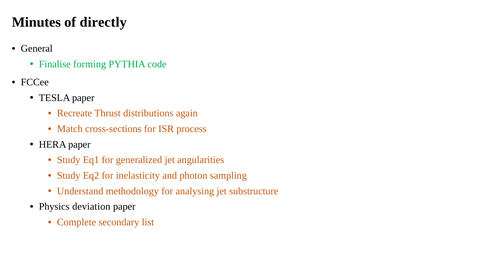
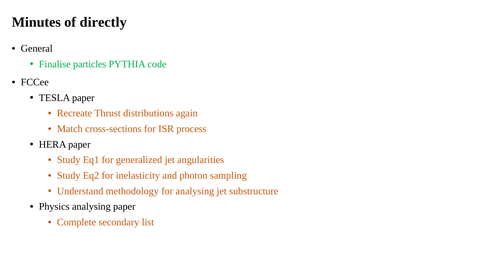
forming: forming -> particles (90, 64)
Physics deviation: deviation -> analysing (91, 207)
